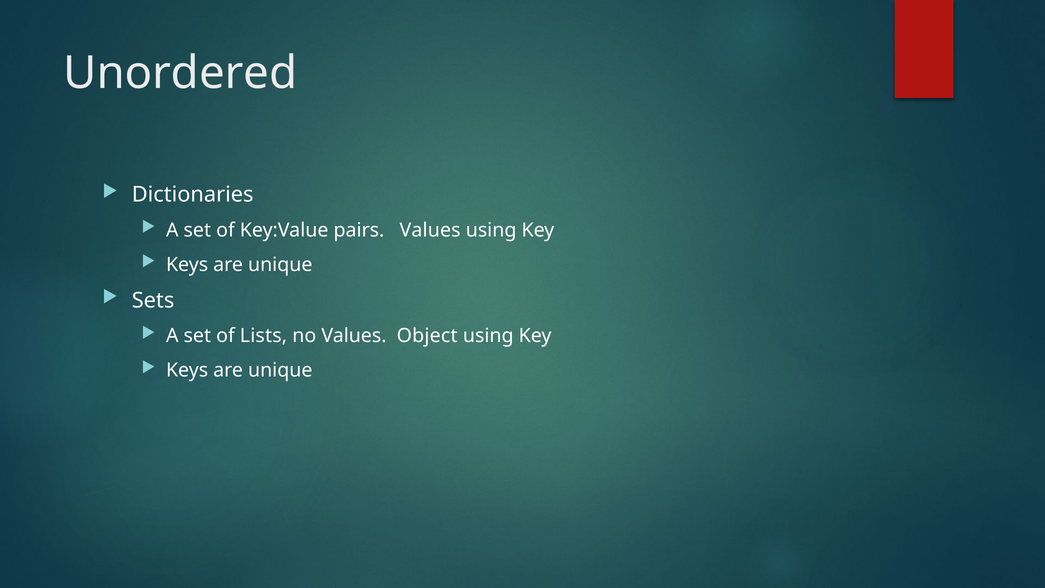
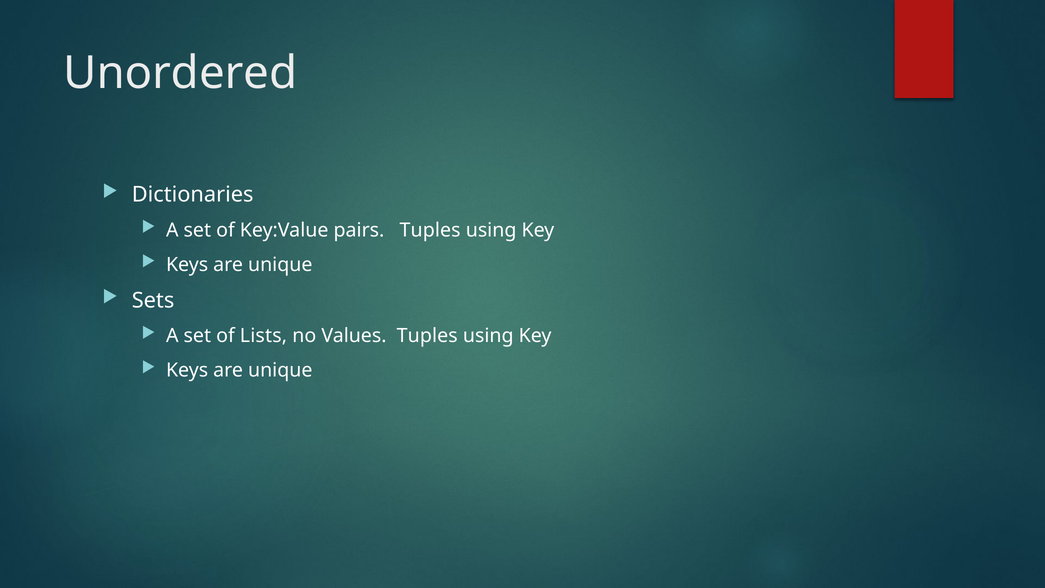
pairs Values: Values -> Tuples (430, 230)
Values Object: Object -> Tuples (427, 336)
